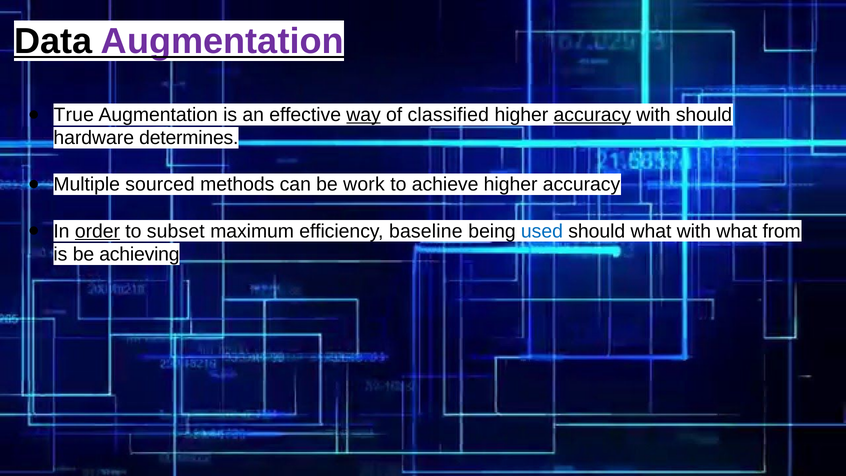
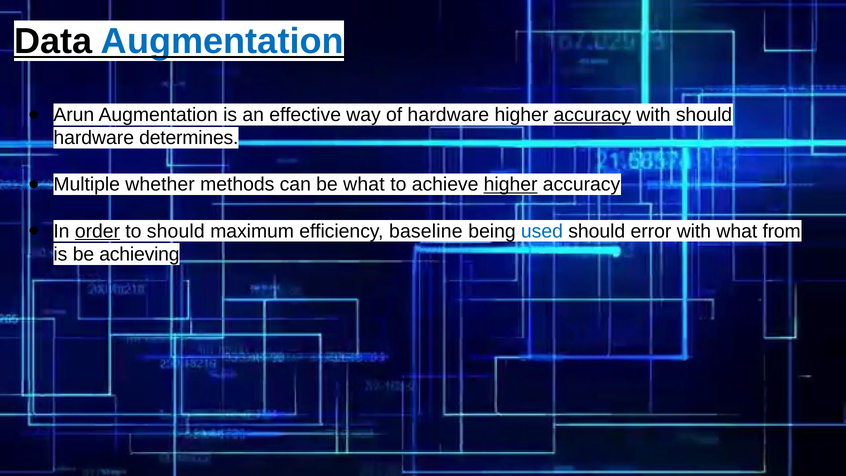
Augmentation colour: purple -> blue (222, 41)
True: True -> Arun (74, 115)
way underline: present -> none (364, 115)
of classified: classified -> hardware (448, 115)
sourced: sourced -> whether (160, 185)
be work: work -> what (364, 185)
higher underline: none -> present (511, 185)
to subset: subset -> should (176, 231)
should what: what -> error (651, 231)
